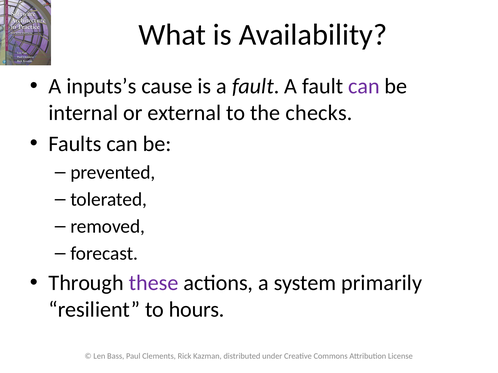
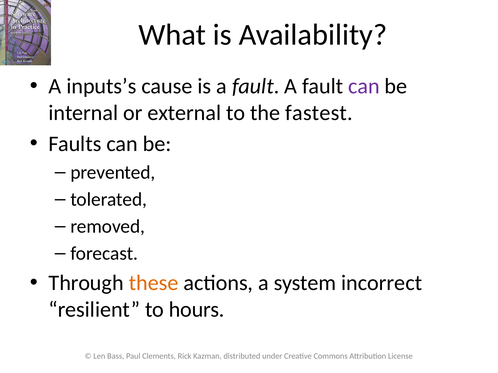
checks: checks -> fastest (319, 113)
these colour: purple -> orange (154, 283)
primarily: primarily -> incorrect (382, 283)
